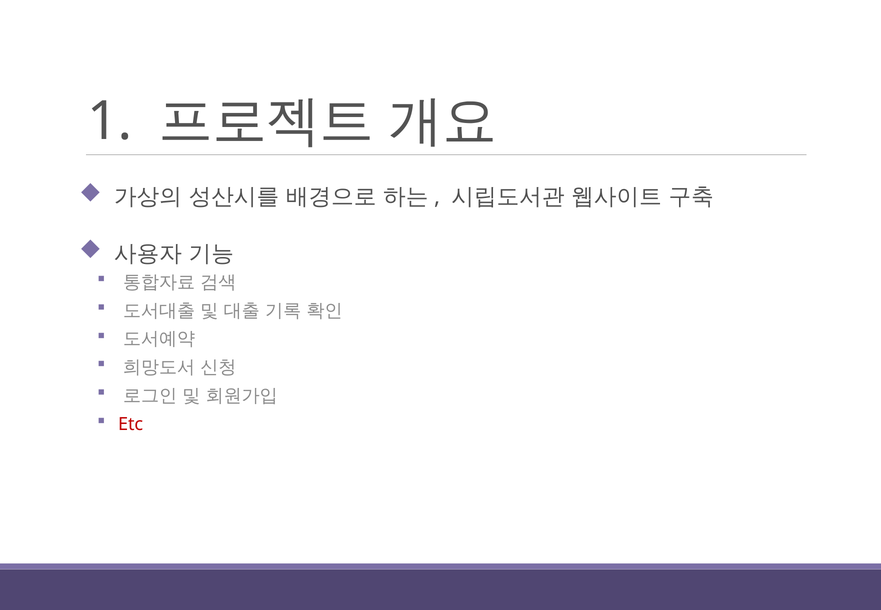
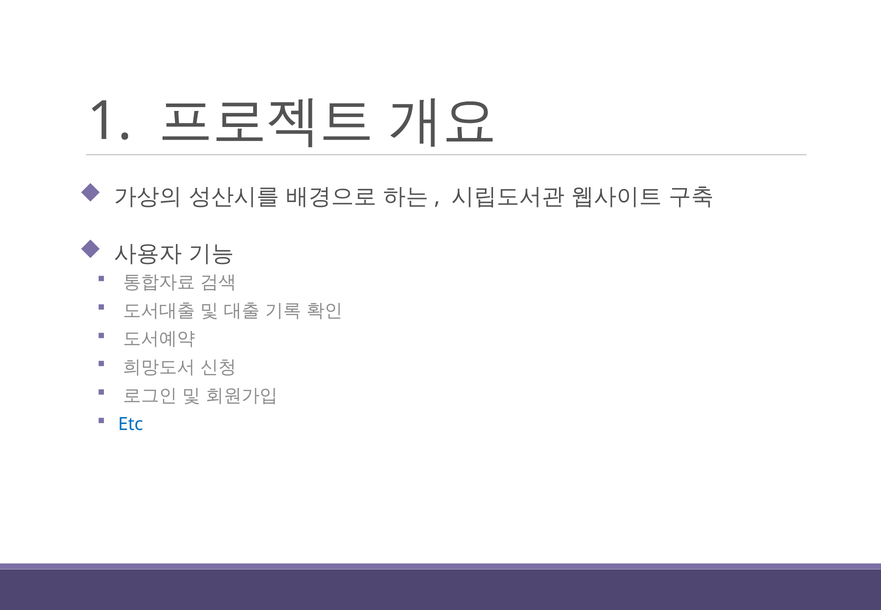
Etc colour: red -> blue (131, 424)
